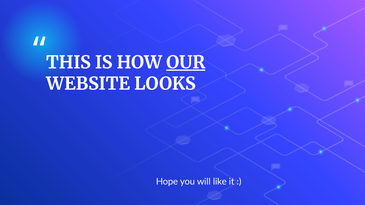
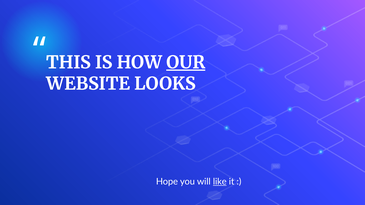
like underline: none -> present (220, 182)
